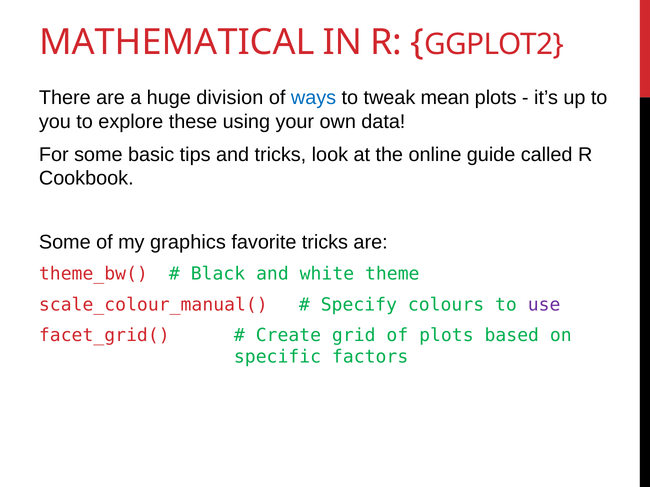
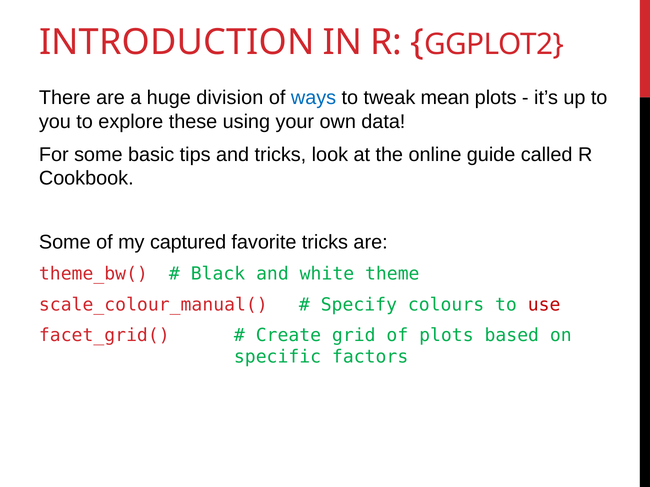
MATHEMATICAL: MATHEMATICAL -> INTRODUCTION (177, 43)
graphics: graphics -> captured (188, 242)
use colour: purple -> red (544, 305)
